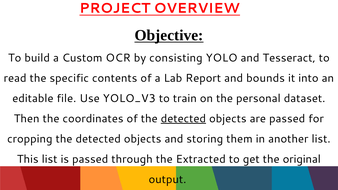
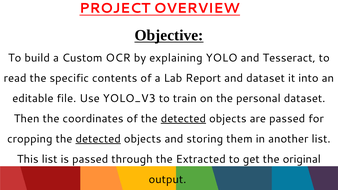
consisting: consisting -> explaining (176, 58)
and bounds: bounds -> dataset (266, 78)
detected underline: none -> present (98, 139)
